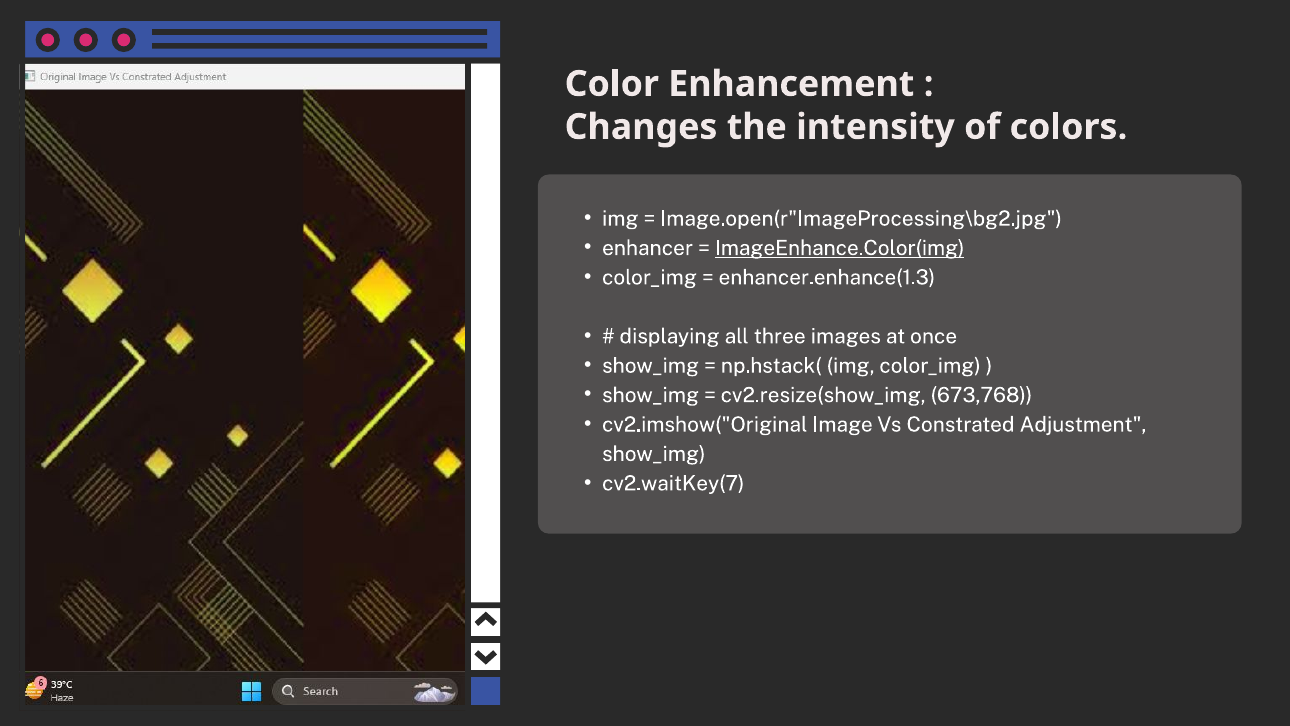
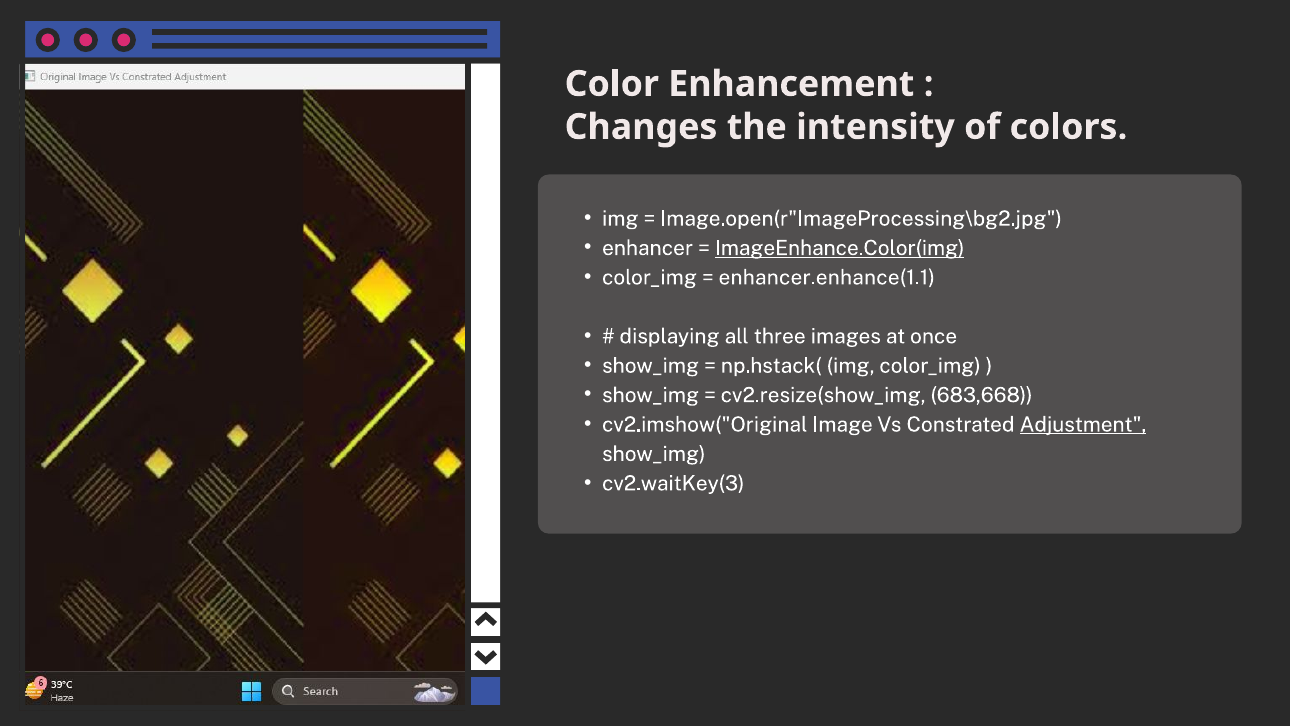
enhancer.enhance(1.3: enhancer.enhance(1.3 -> enhancer.enhance(1.1 (827, 277)
673,768: 673,768 -> 683,668 (982, 395)
Adjustment underline: none -> present (1083, 424)
cv2.waitKey(7: cv2.waitKey(7 -> cv2.waitKey(3 (673, 483)
